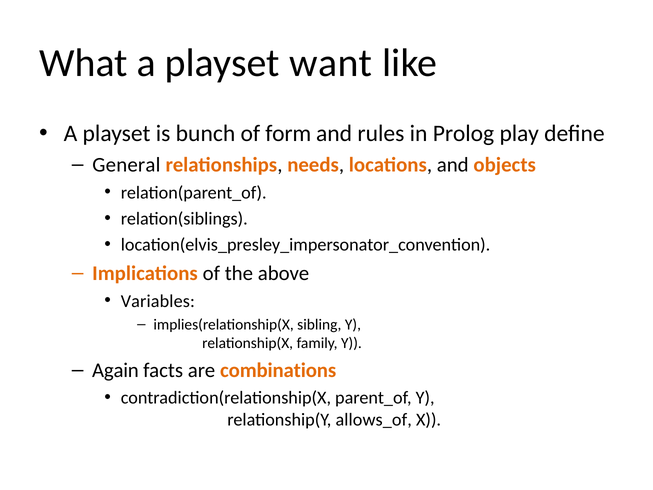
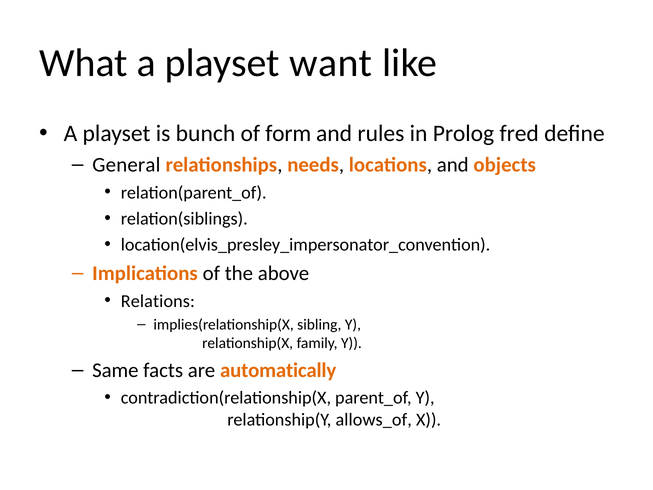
play: play -> fred (519, 133)
Variables: Variables -> Relations (158, 301)
Again: Again -> Same (115, 370)
combinations: combinations -> automatically (278, 370)
